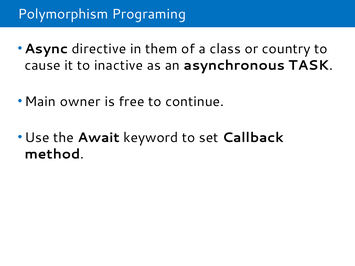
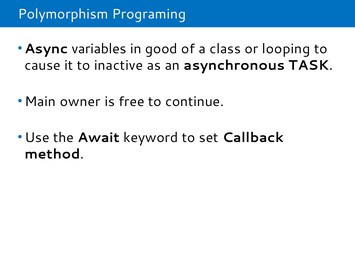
directive: directive -> variables (99, 49)
them: them -> good (161, 49)
country: country -> looping (286, 49)
